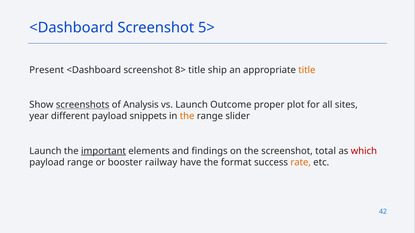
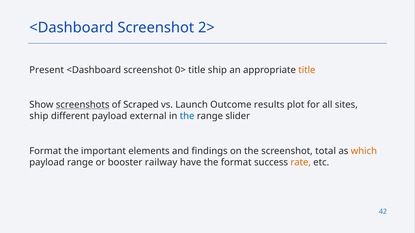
5>: 5> -> 2> (206, 28)
8>: 8> -> 0> (180, 70)
Analysis: Analysis -> Scraped (141, 105)
proper: proper -> results (269, 105)
year: year -> ship (39, 116)
snippets: snippets -> external (148, 116)
the colour: orange -> blue (187, 116)
Launch: Launch -> Format (45, 151)
important underline: present -> none (103, 151)
which colour: red -> orange (364, 151)
